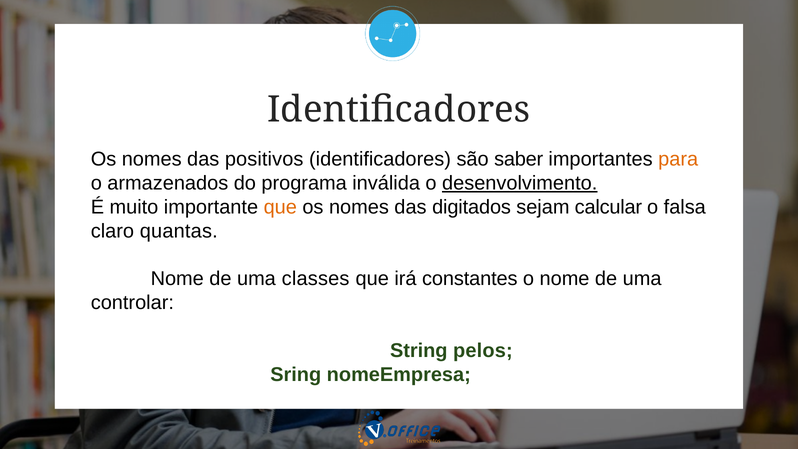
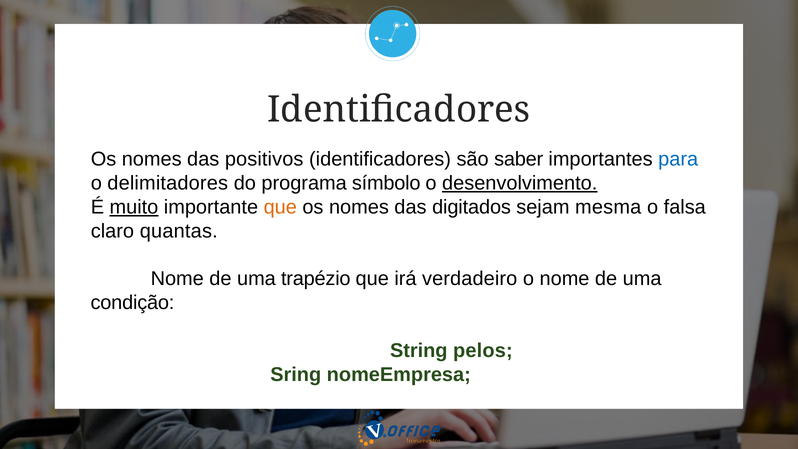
para colour: orange -> blue (678, 159)
armazenados: armazenados -> delimitadores (168, 183)
inválida: inválida -> símbolo (386, 183)
muito underline: none -> present (134, 207)
calcular: calcular -> mesma (608, 207)
classes: classes -> trapézio (316, 279)
constantes: constantes -> verdadeiro (470, 279)
controlar: controlar -> condição (132, 303)
